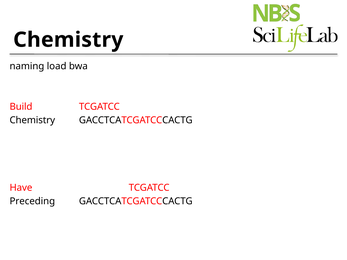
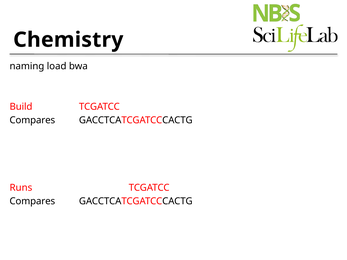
Chemistry: Chemistry -> Compares (32, 120)
Have: Have -> Runs (21, 188)
Preceding: Preceding -> Compares (32, 201)
